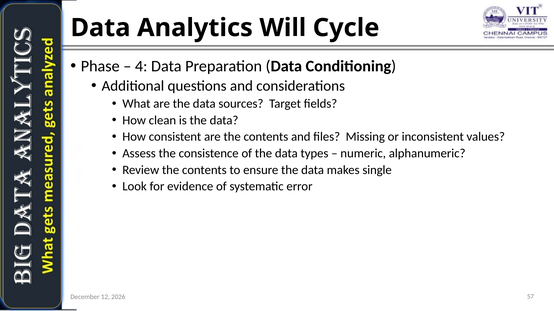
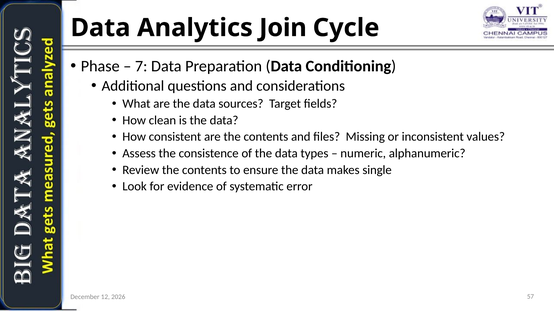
Will: Will -> Join (283, 28)
4: 4 -> 7 (141, 66)
